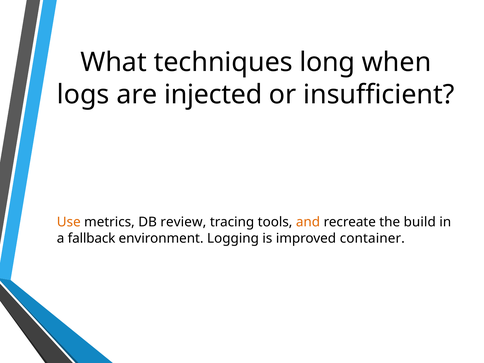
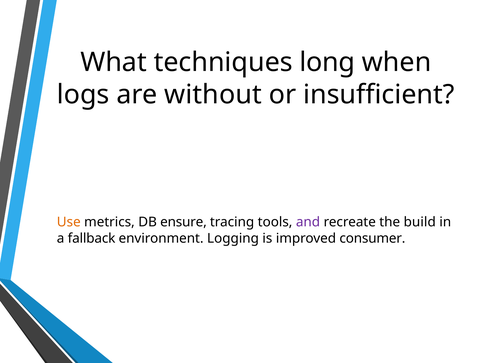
injected: injected -> without (213, 95)
review: review -> ensure (183, 222)
and colour: orange -> purple (308, 222)
container: container -> consumer (372, 238)
